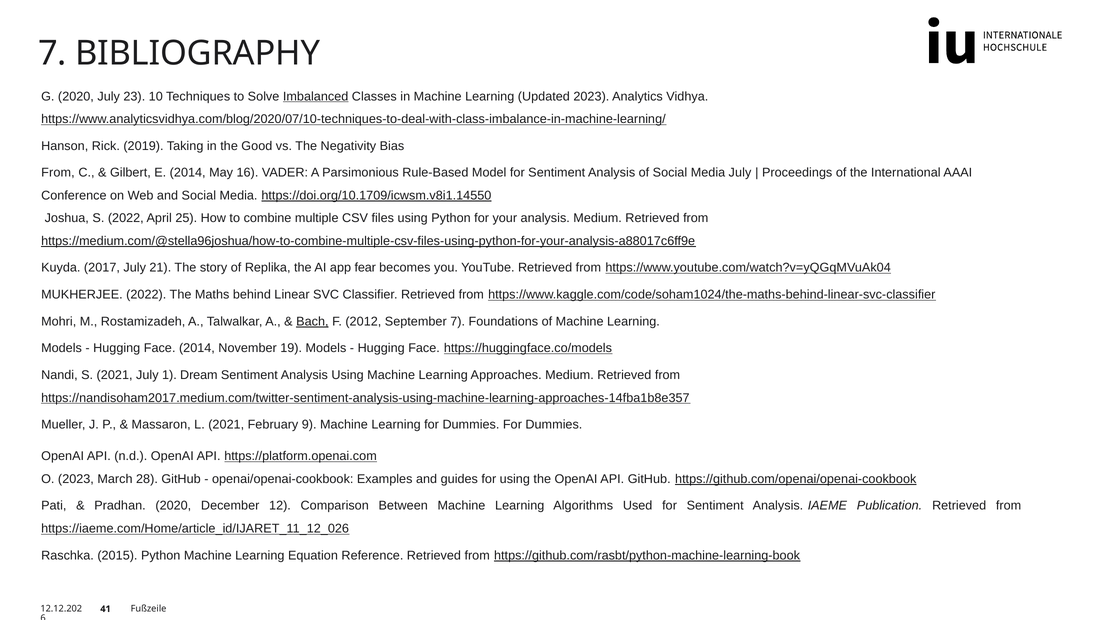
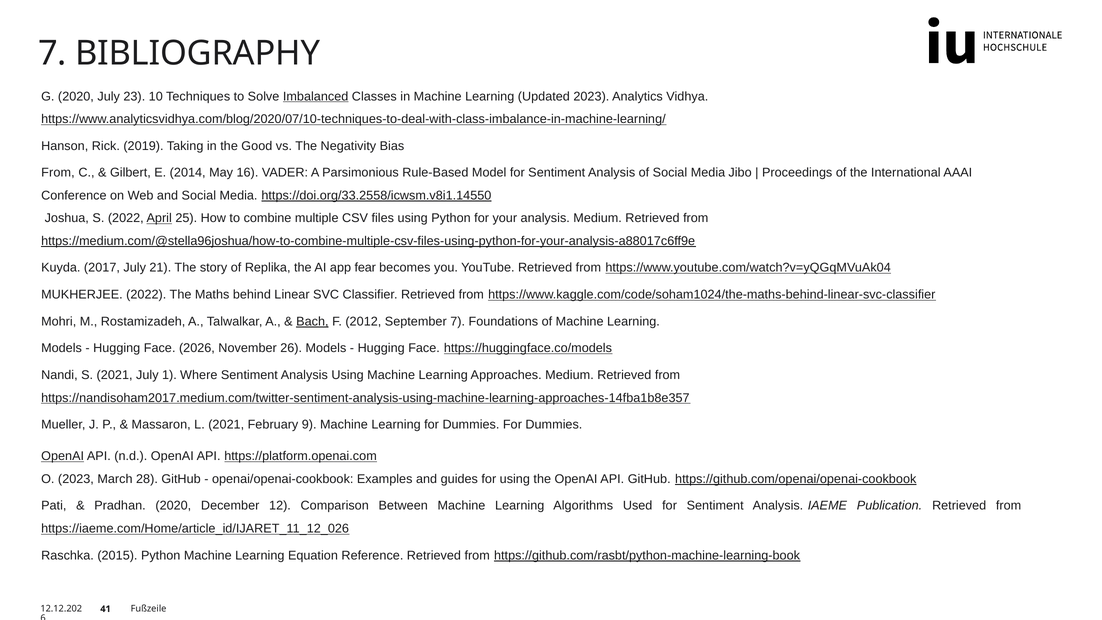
Media July: July -> Jibo (740, 173)
https://doi.org/10.1709/icwsm.v8i1.14550: https://doi.org/10.1709/icwsm.v8i1.14550 -> https://doi.org/33.2558/icwsm.v8i1.14550 (376, 195)
April underline: none -> present (159, 218)
Face 2014: 2014 -> 2026 (197, 348)
19: 19 -> 26 (291, 348)
Dream: Dream -> Where (199, 375)
OpenAI underline: none -> present (63, 456)
